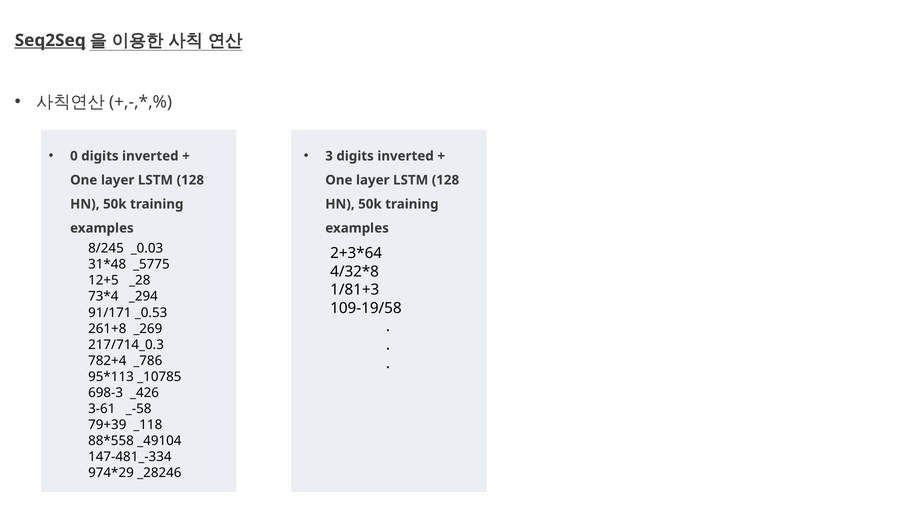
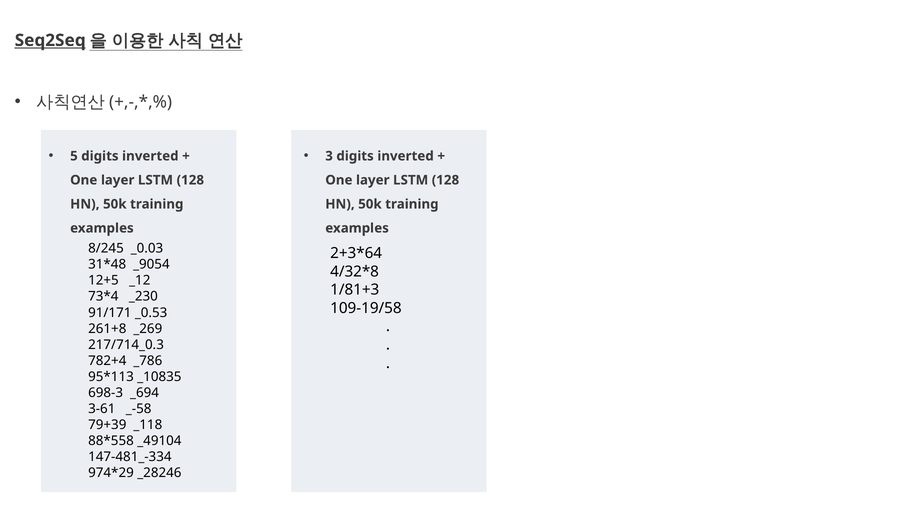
0: 0 -> 5 (74, 156)
_5775: _5775 -> _9054 (151, 265)
_28: _28 -> _12 (140, 281)
_294: _294 -> _230 (143, 297)
_10785: _10785 -> _10835 (159, 377)
_426: _426 -> _694 (145, 393)
